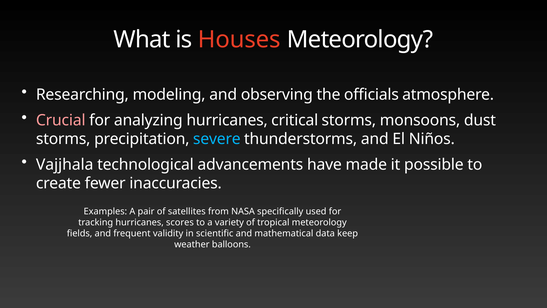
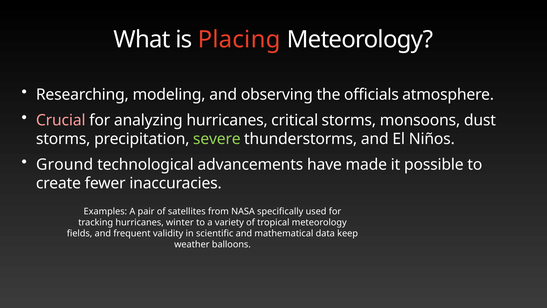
Houses: Houses -> Placing (239, 40)
severe colour: light blue -> light green (217, 139)
Vajjhala: Vajjhala -> Ground (65, 164)
scores: scores -> winter (180, 222)
